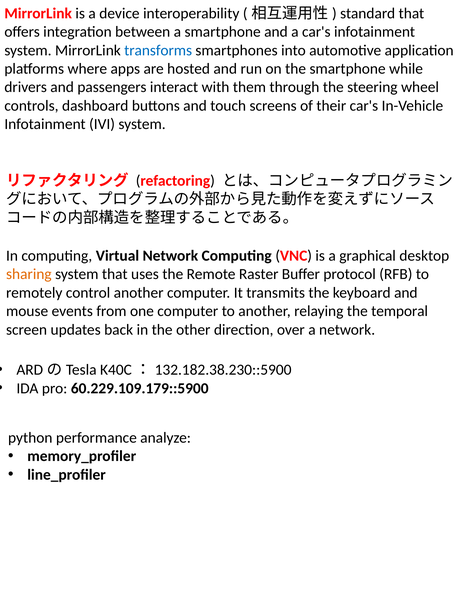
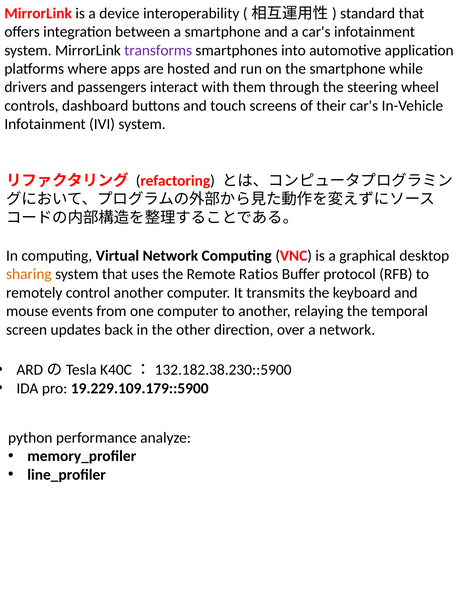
transforms colour: blue -> purple (158, 50)
Raster: Raster -> Ratios (259, 274)
60.229.109.179::5900: 60.229.109.179::5900 -> 19.229.109.179::5900 (140, 388)
